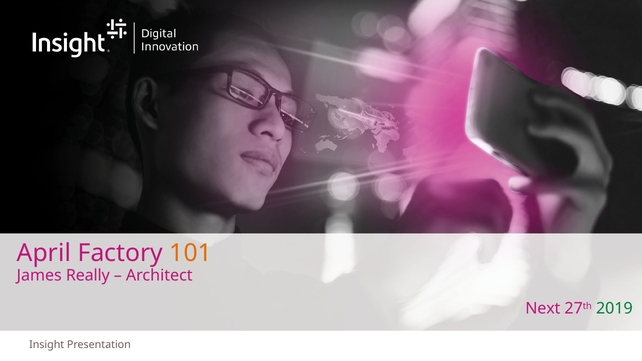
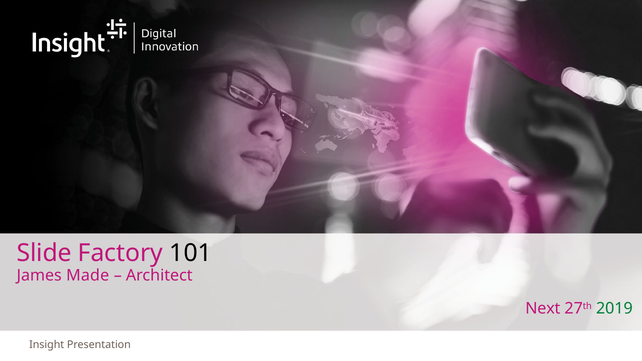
April: April -> Slide (44, 253)
101 colour: orange -> black (191, 253)
Really: Really -> Made (88, 275)
